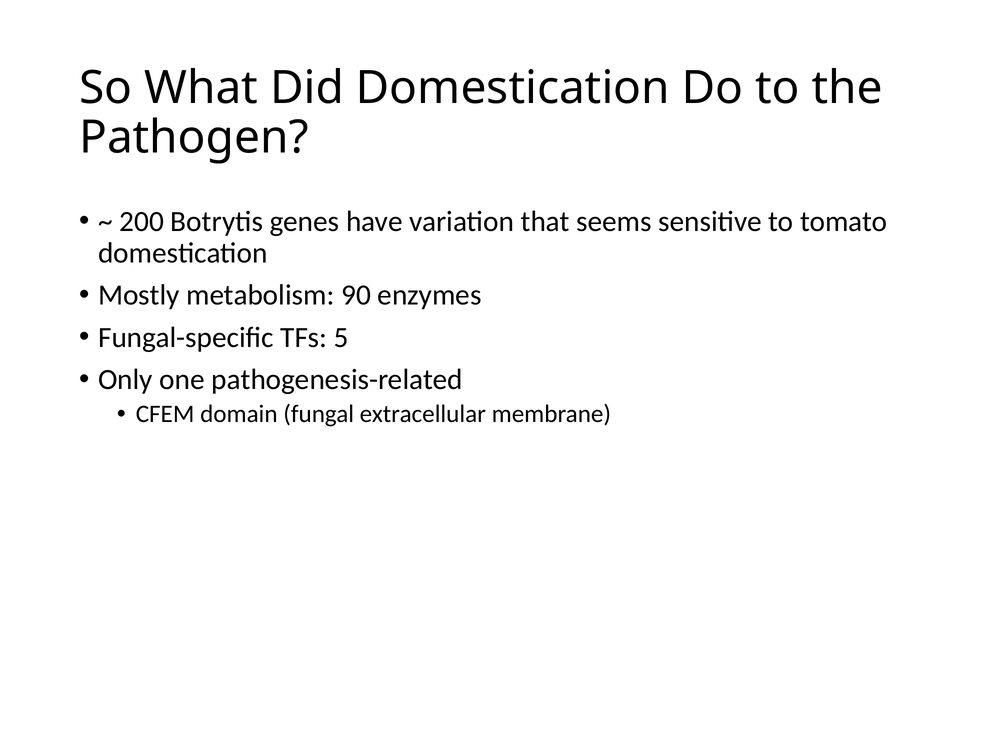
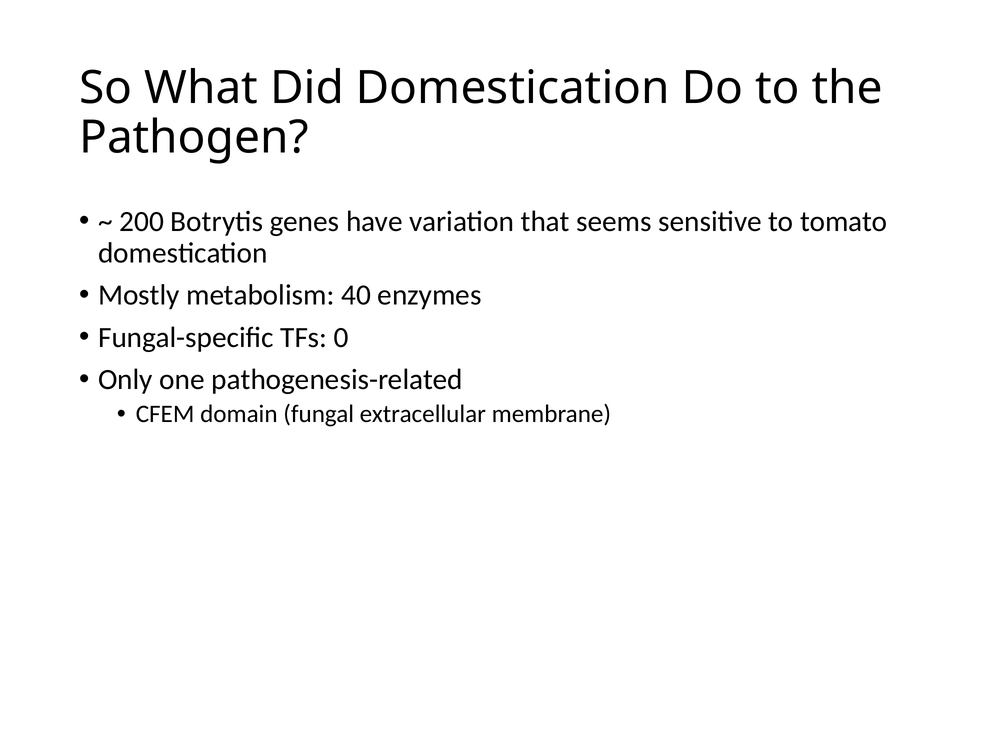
90: 90 -> 40 (356, 295)
5: 5 -> 0 (341, 338)
